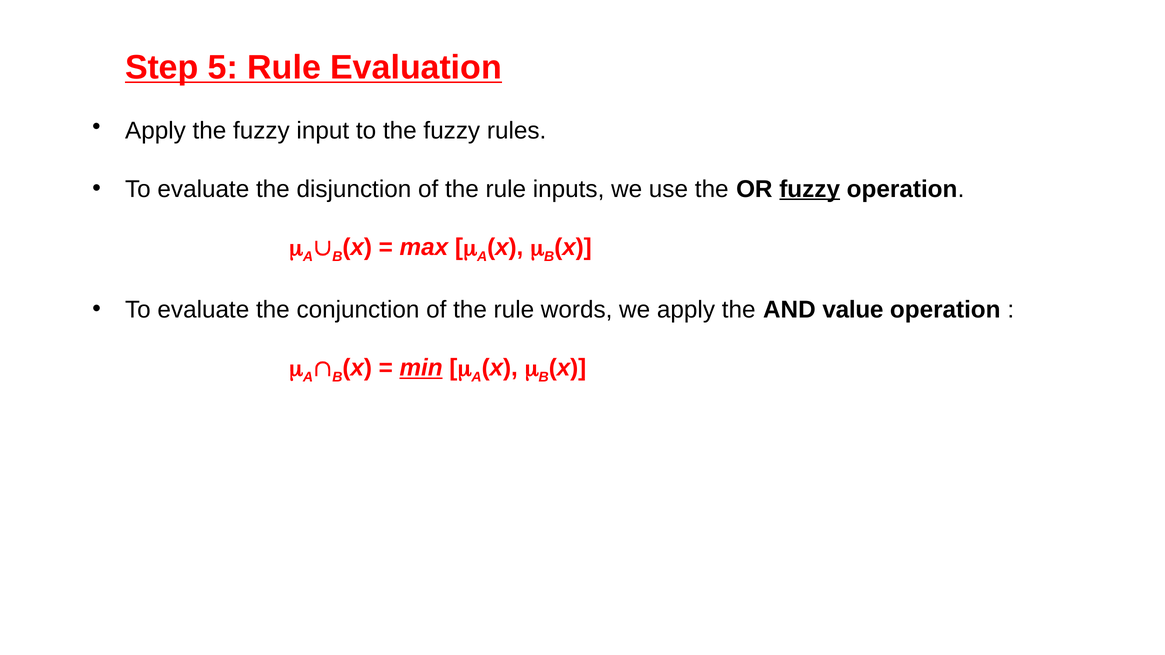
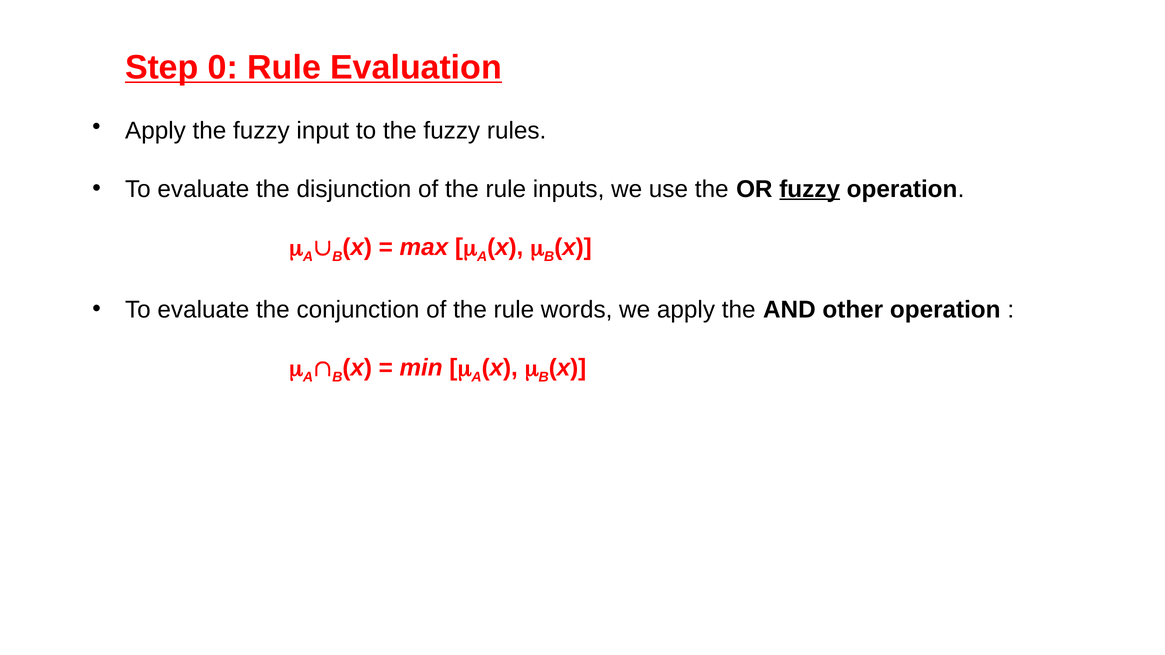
5: 5 -> 0 (223, 67)
value: value -> other (853, 310)
min underline: present -> none (421, 368)
